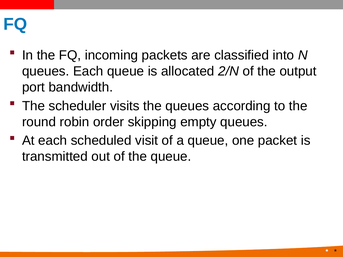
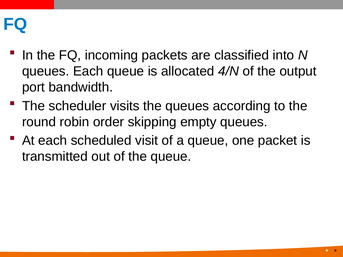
2/N: 2/N -> 4/N (229, 71)
